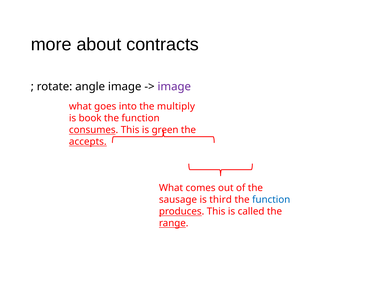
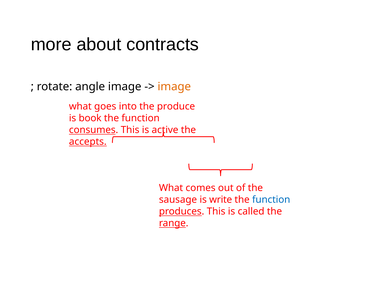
image colour: purple -> orange (174, 87)
multiply: multiply -> produce (176, 106)
green: green -> active (165, 130)
third: third -> write (221, 200)
